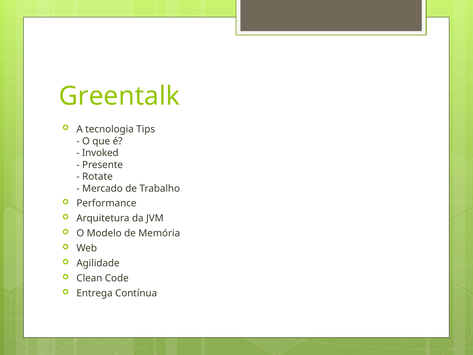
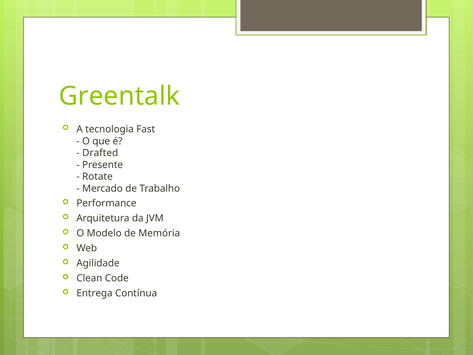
Tips: Tips -> Fast (146, 129)
Invoked: Invoked -> Drafted (100, 153)
